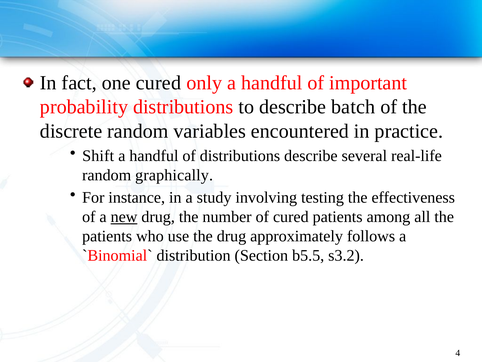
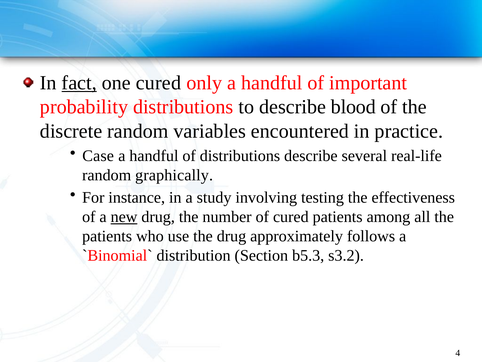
fact underline: none -> present (79, 83)
batch: batch -> blood (353, 107)
Shift: Shift -> Case (98, 156)
b5.5: b5.5 -> b5.3 (308, 255)
